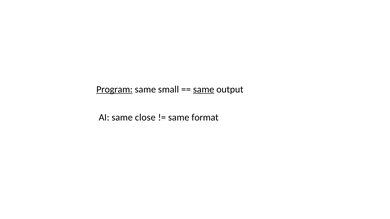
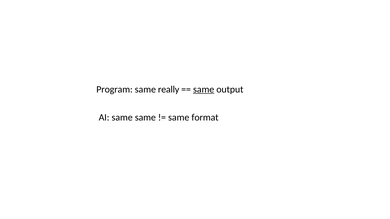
Program underline: present -> none (115, 89)
small: small -> really (169, 89)
same close: close -> same (145, 118)
